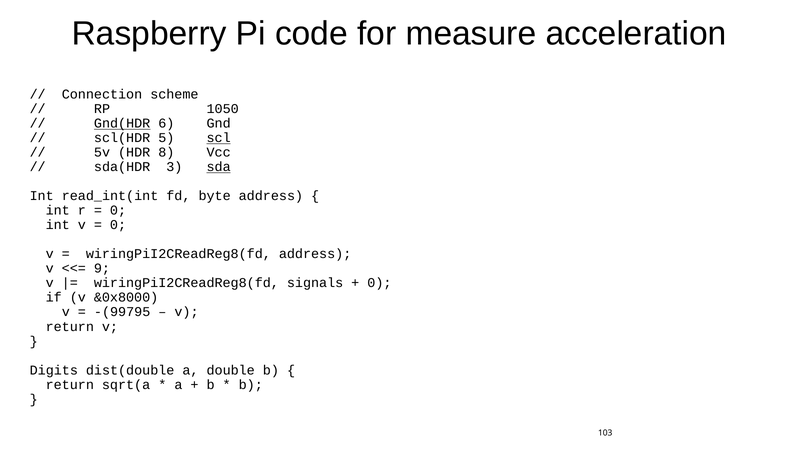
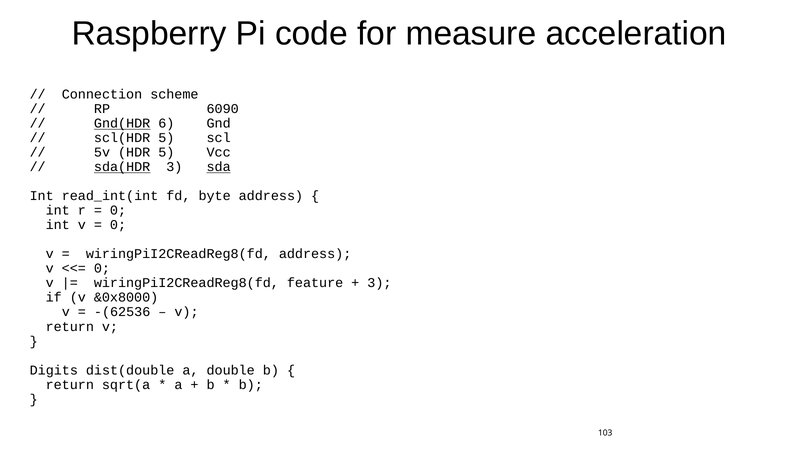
1050: 1050 -> 6090 (223, 109)
scl underline: present -> none (219, 138)
HDR 8: 8 -> 5 (166, 152)
sda(HDR underline: none -> present (122, 167)
9: 9 -> 0 (102, 268)
signals: signals -> feature (315, 283)
0: 0 -> 3 (379, 283)
-(99795: -(99795 -> -(62536 (122, 312)
